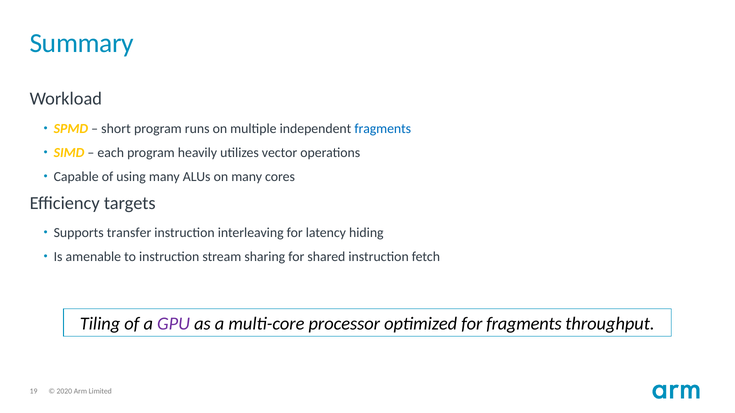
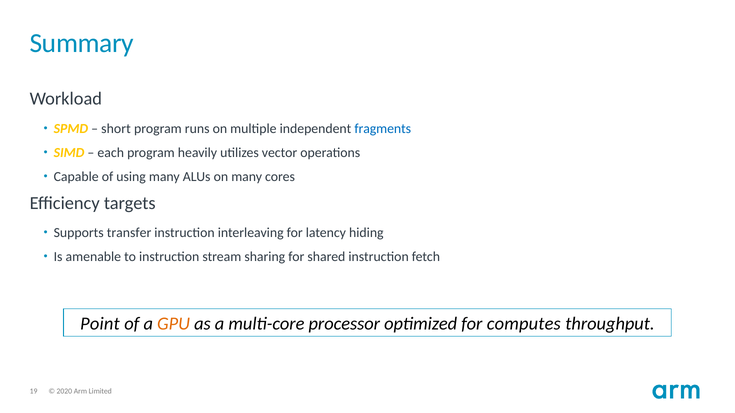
Tiling: Tiling -> Point (100, 324)
GPU colour: purple -> orange (174, 324)
for fragments: fragments -> computes (524, 324)
